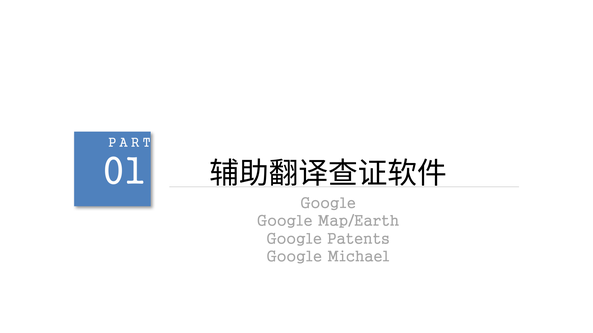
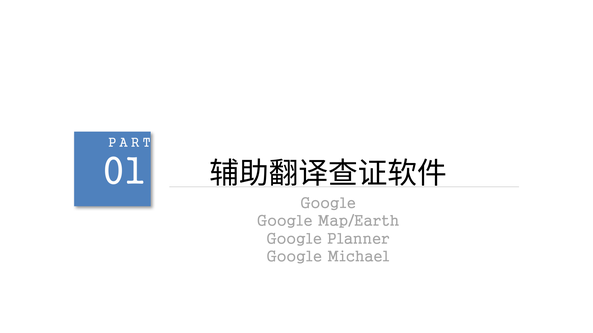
Patents: Patents -> Planner (358, 239)
